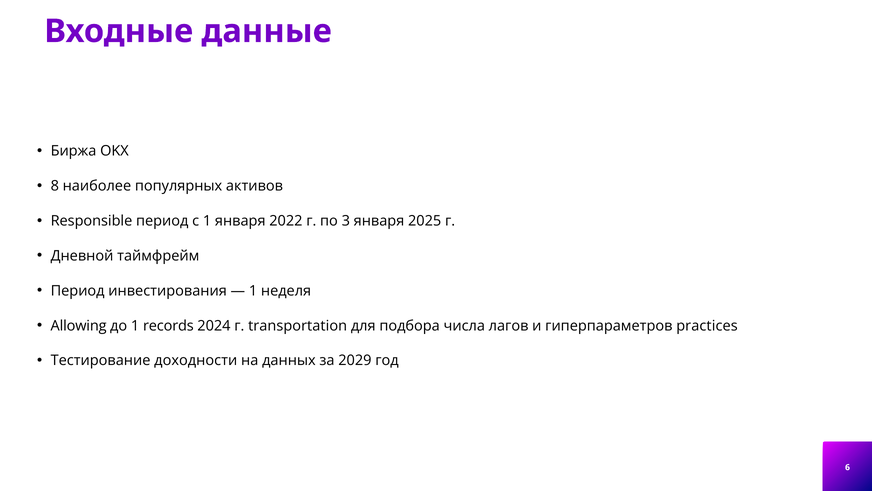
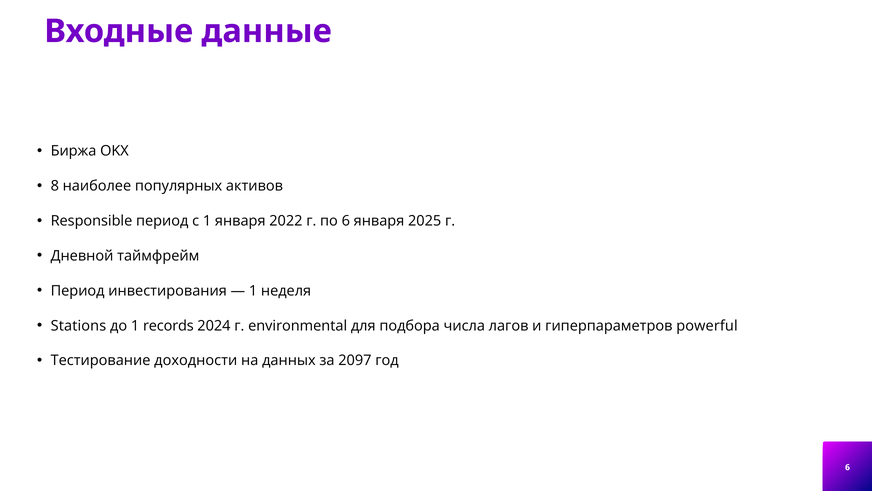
по 3: 3 -> 6 (346, 221)
Allowing: Allowing -> Stations (78, 325)
transportation: transportation -> environmental (298, 325)
practices: practices -> powerful (707, 325)
2029: 2029 -> 2097 (355, 360)
